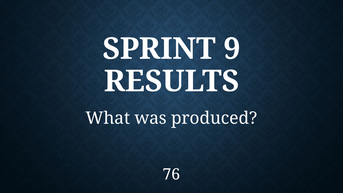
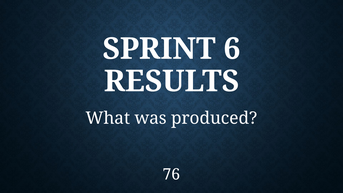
9: 9 -> 6 (232, 49)
